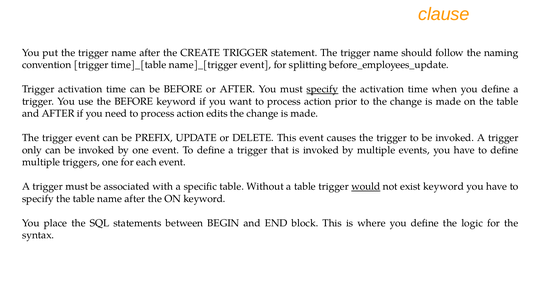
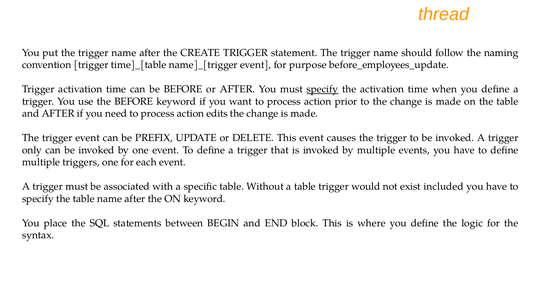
clause: clause -> thread (444, 14)
splitting: splitting -> purpose (308, 65)
would underline: present -> none (366, 187)
exist keyword: keyword -> included (444, 187)
